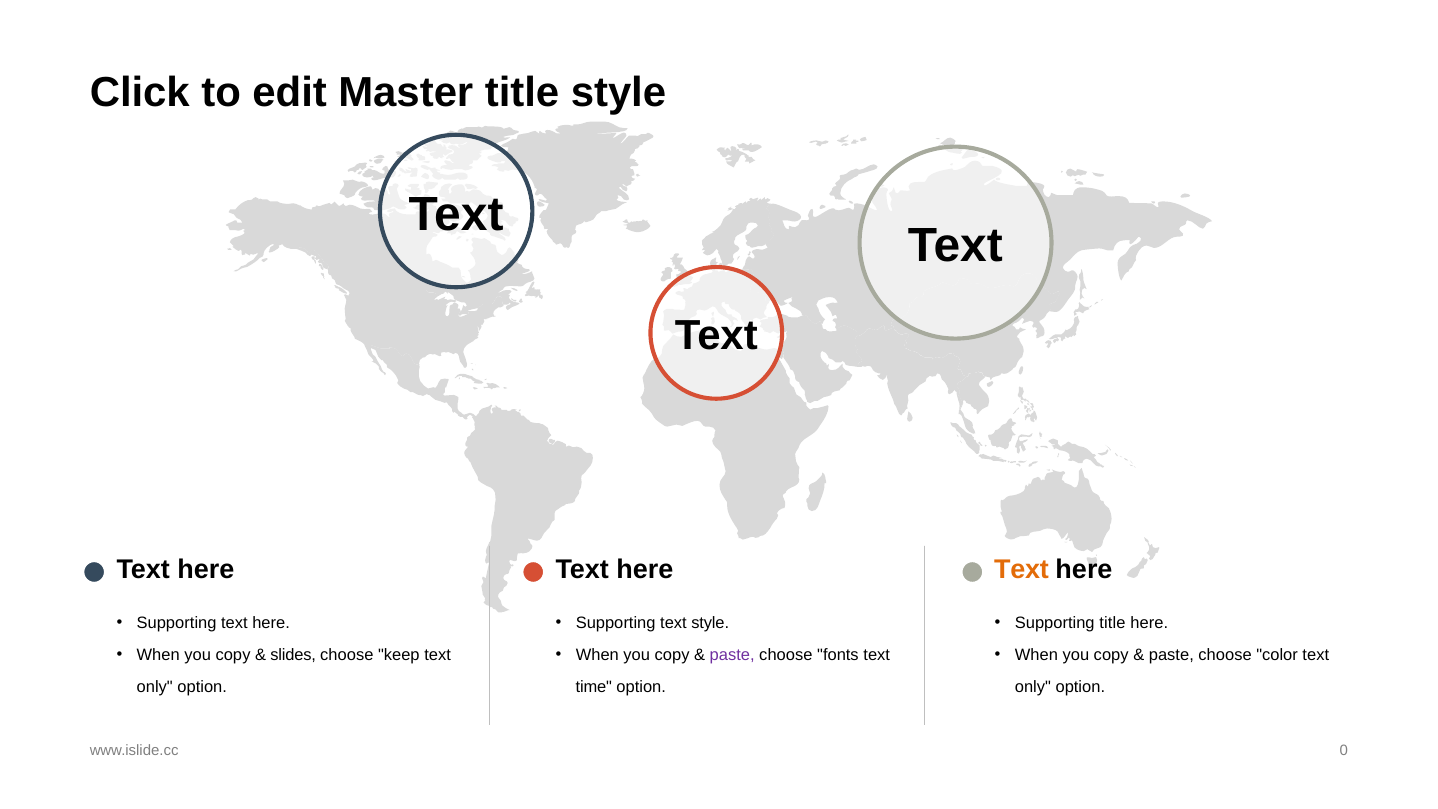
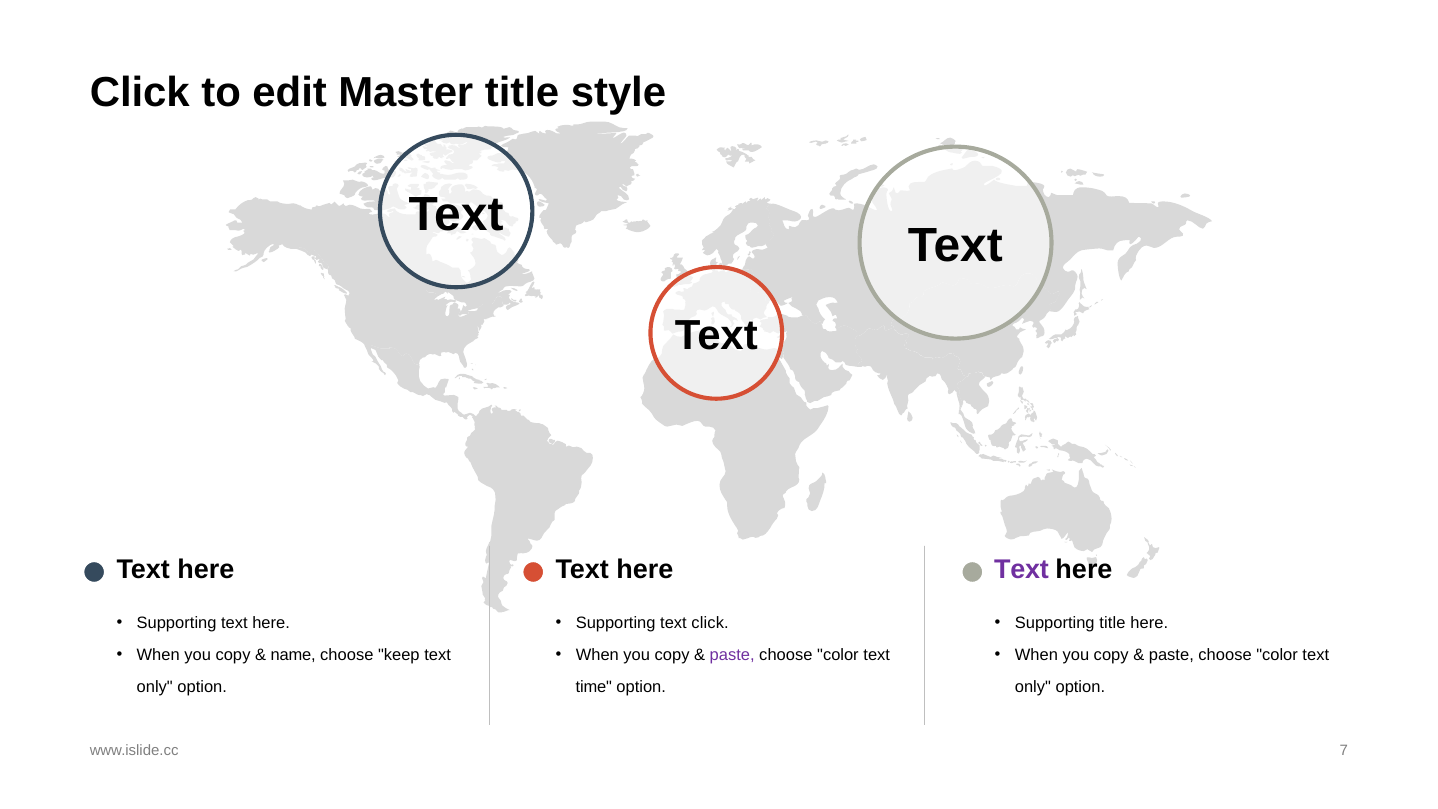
Text colour: orange -> purple (1022, 569)
text style: style -> click (710, 623)
slides: slides -> name (293, 655)
fonts: fonts -> color (838, 655)
0: 0 -> 7 (1344, 751)
